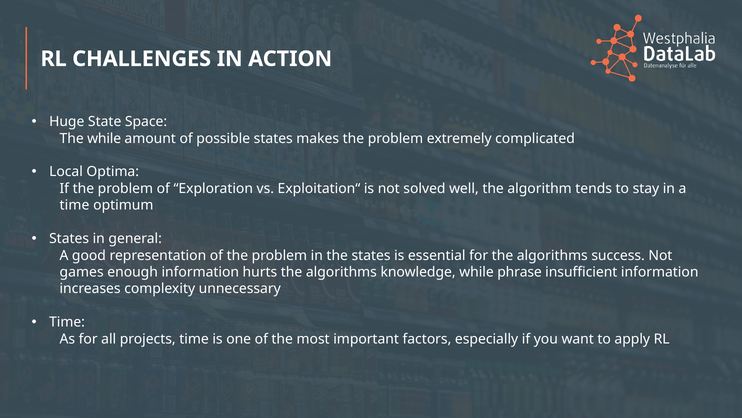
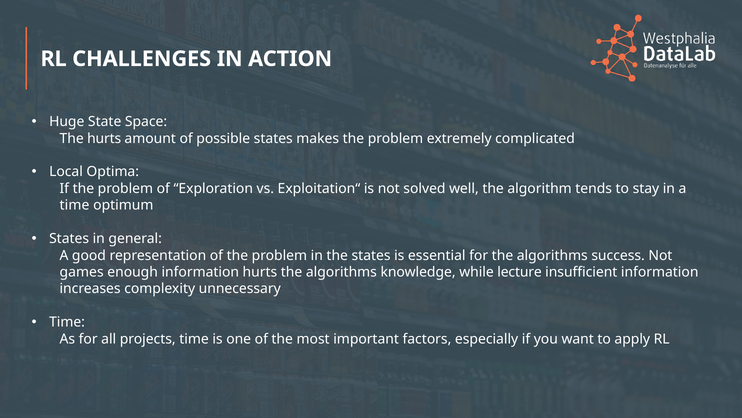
The while: while -> hurts (104, 138)
phrase: phrase -> lecture (520, 272)
